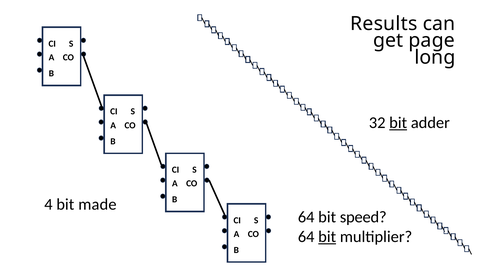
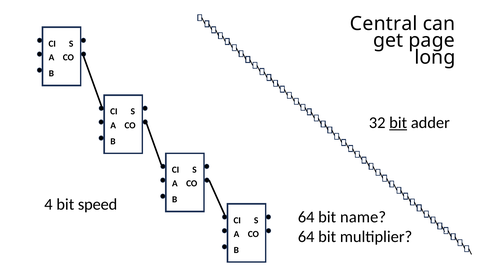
Results: Results -> Central (384, 24)
made: made -> speed (98, 205)
speed: speed -> name (363, 217)
bit underline: present -> none (327, 237)
